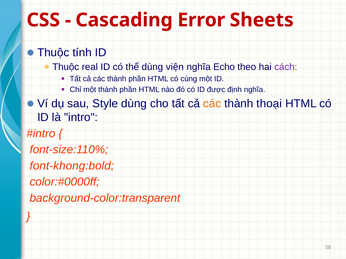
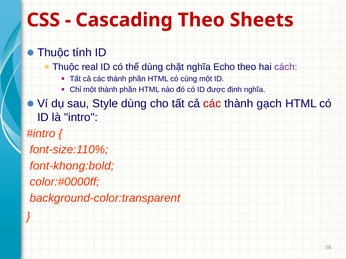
Cascading Error: Error -> Theo (201, 20)
viện: viện -> chặt (175, 67)
các colour: orange -> red (212, 104)
thoại: thoại -> gạch (269, 104)
